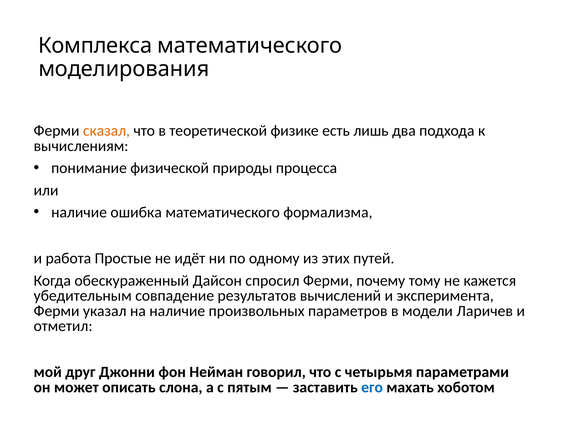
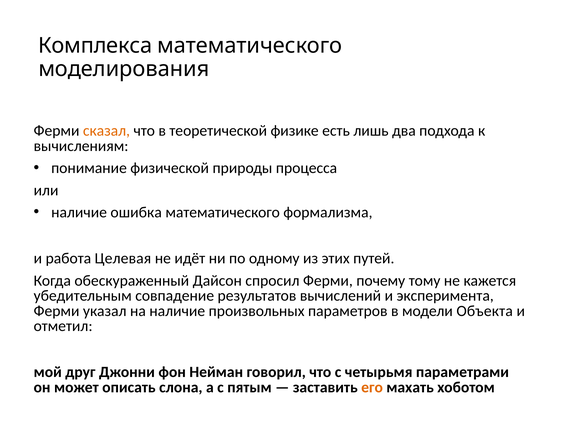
Простые: Простые -> Целевая (123, 258)
Ларичев: Ларичев -> Объекта (485, 311)
его colour: blue -> orange (372, 387)
